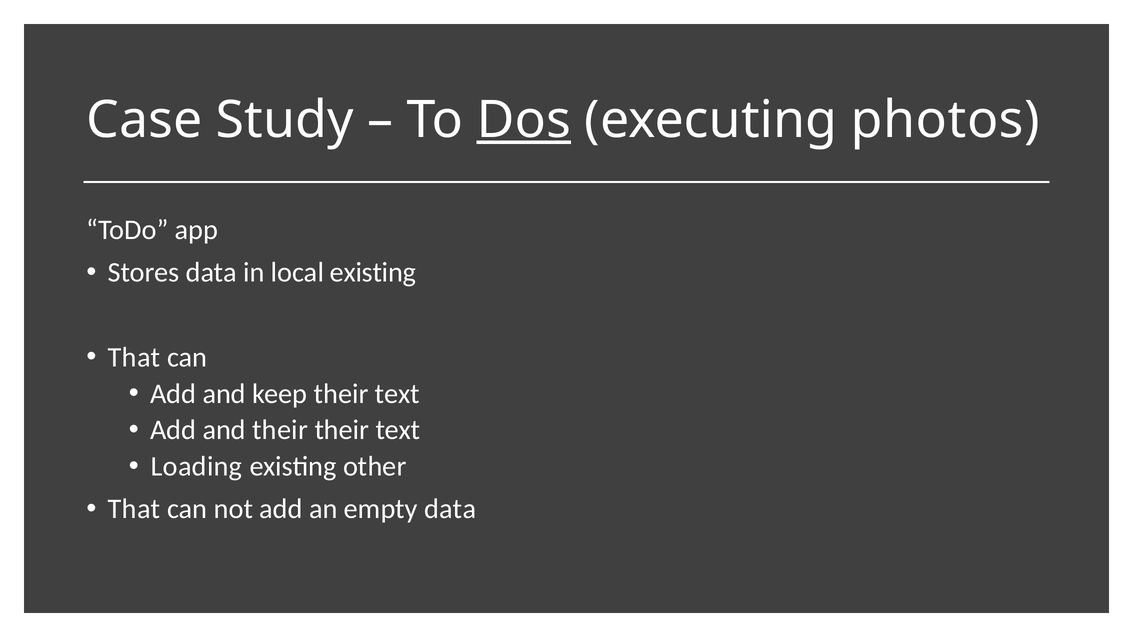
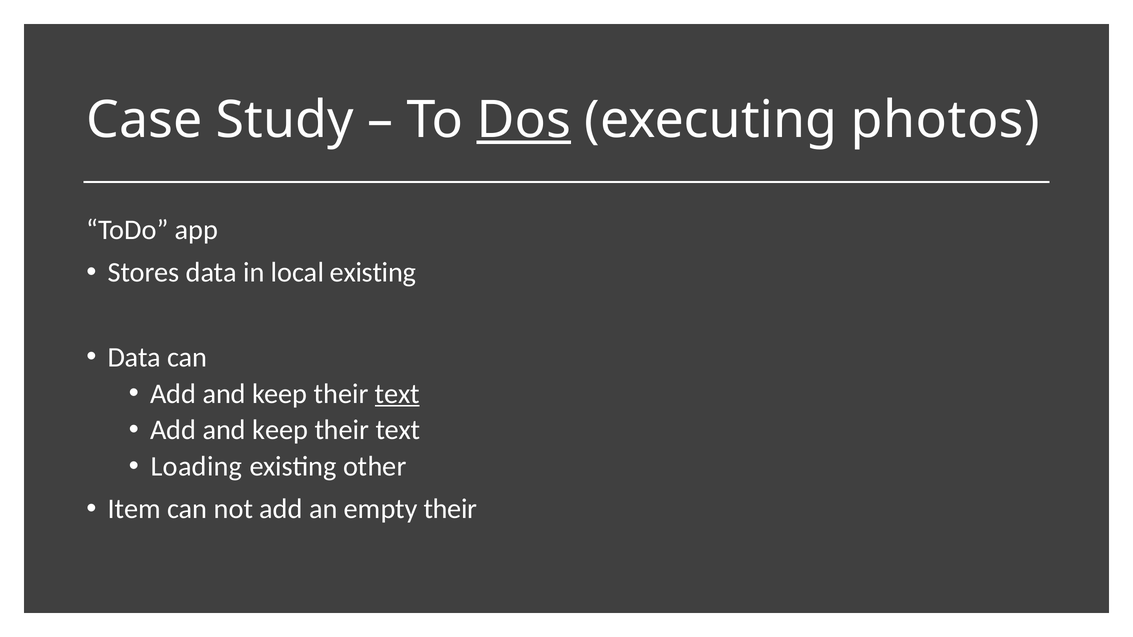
That: That -> Data (134, 357)
text underline: none -> present (397, 394)
their: their -> keep (280, 430)
That: That -> Item (134, 509)
empty data: data -> their (450, 509)
